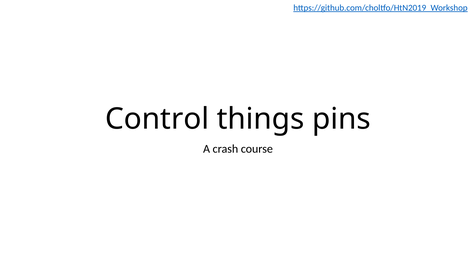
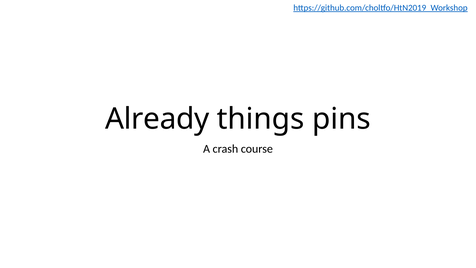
Control: Control -> Already (157, 119)
